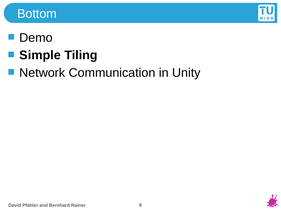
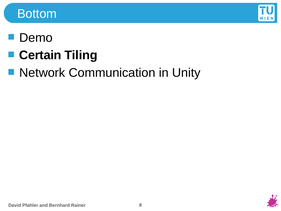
Simple: Simple -> Certain (40, 55)
